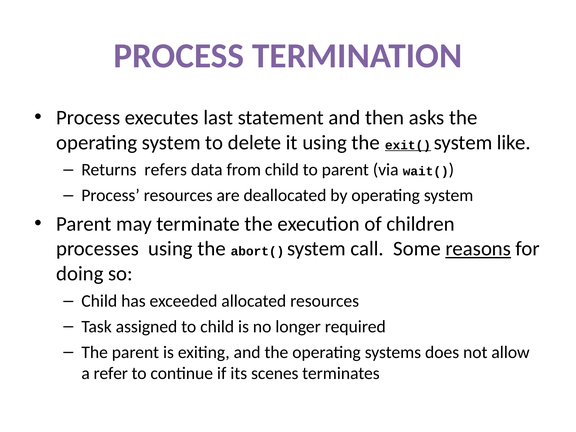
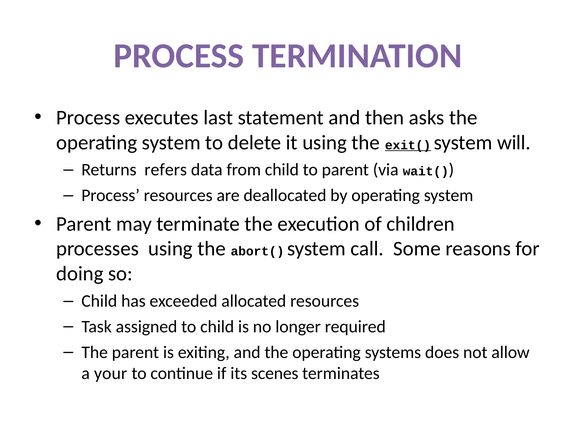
like: like -> will (514, 143)
reasons underline: present -> none (478, 249)
refer: refer -> your (111, 373)
